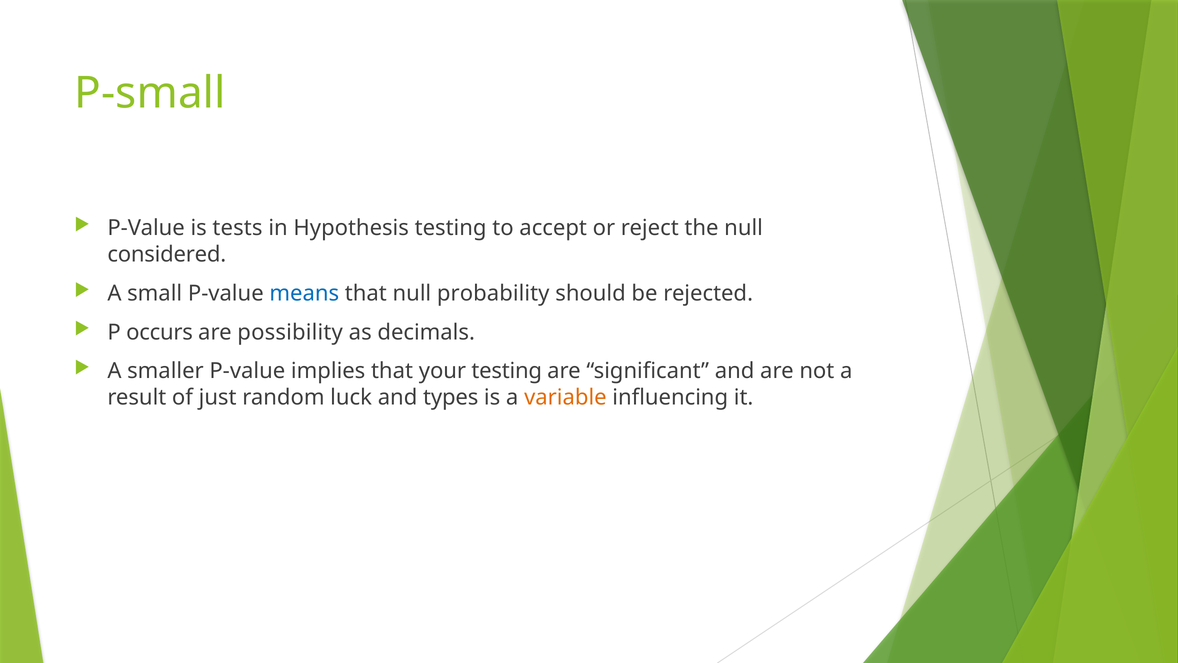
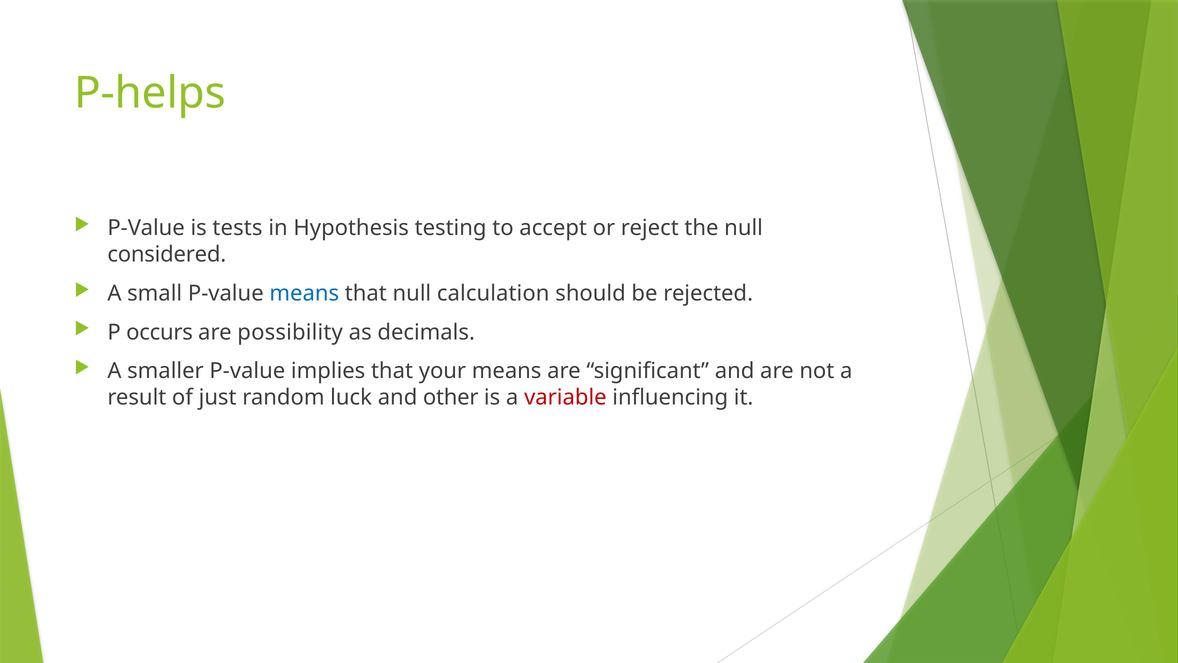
P-small: P-small -> P-helps (150, 93)
probability: probability -> calculation (493, 293)
your testing: testing -> means (507, 371)
types: types -> other (451, 397)
variable colour: orange -> red (565, 397)
